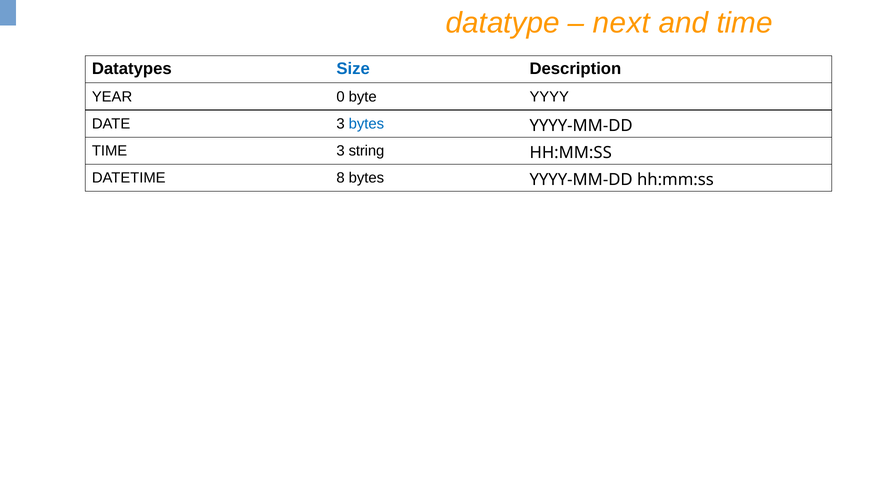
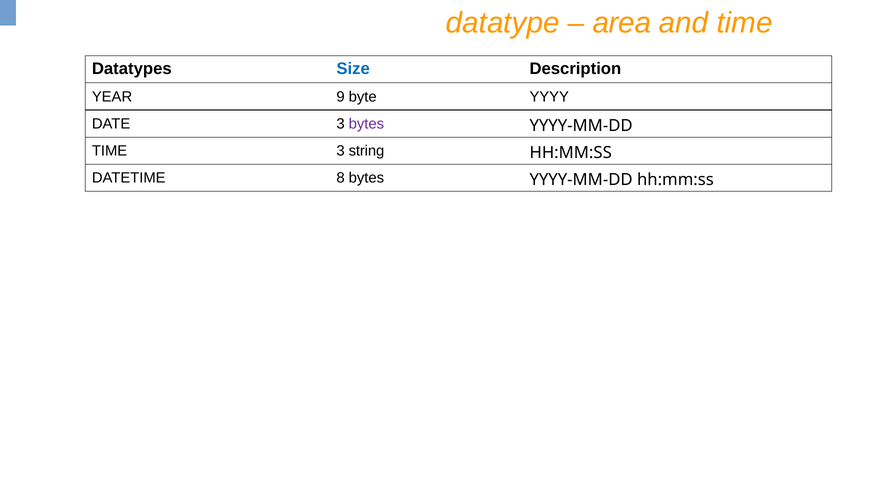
next: next -> area (622, 23)
0: 0 -> 9 (341, 97)
bytes colour: blue -> purple (366, 124)
